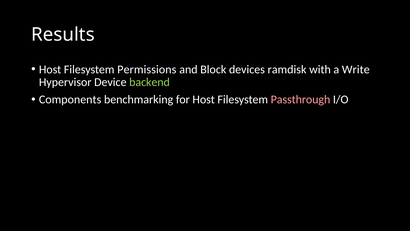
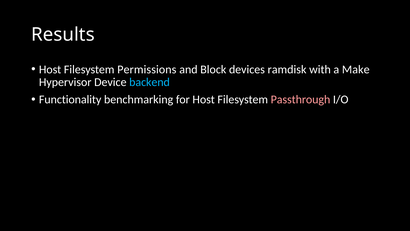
Write: Write -> Make (356, 69)
backend colour: light green -> light blue (150, 82)
Components: Components -> Functionality (70, 99)
